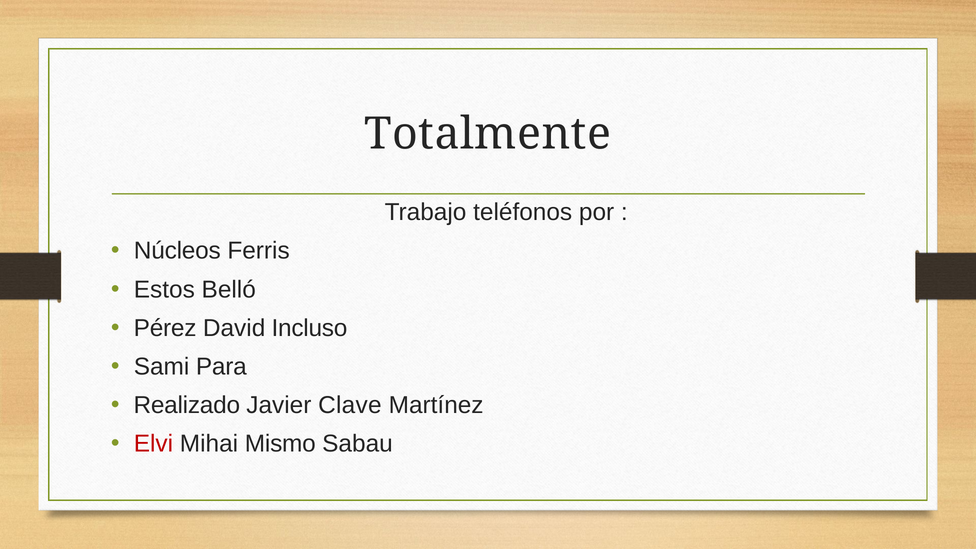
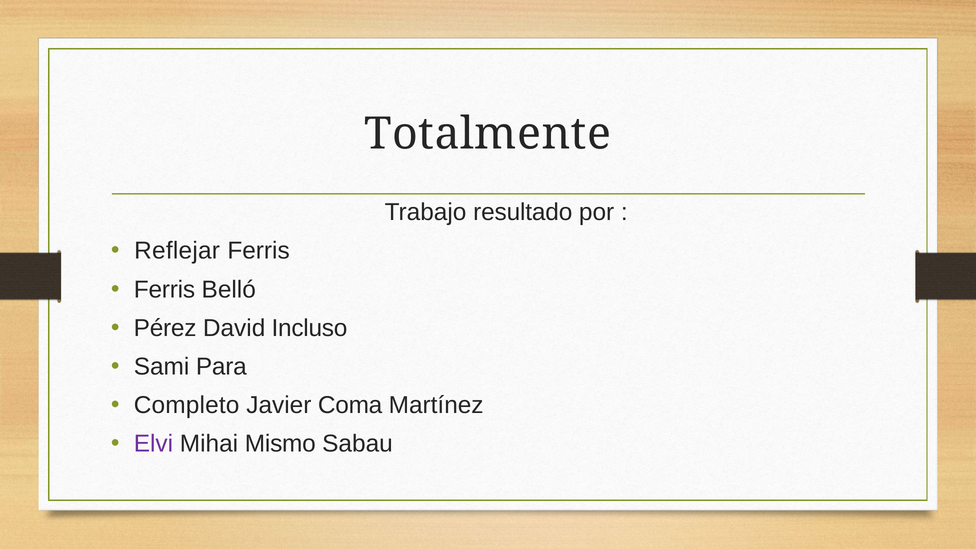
teléfonos: teléfonos -> resultado (523, 212)
Núcleos: Núcleos -> Reflejar (177, 251)
Estos: Estos -> Ferris (164, 289)
Realizado: Realizado -> Completo (187, 405)
Clave: Clave -> Coma (350, 405)
Elvi colour: red -> purple (153, 444)
